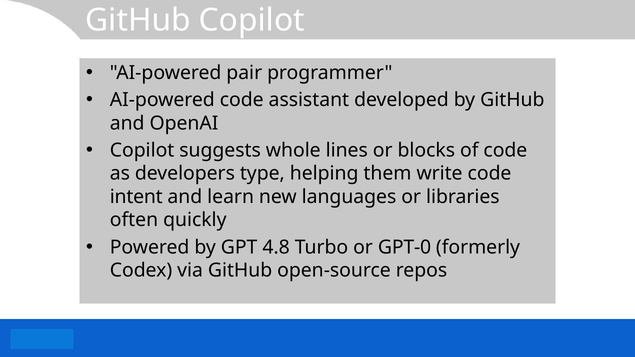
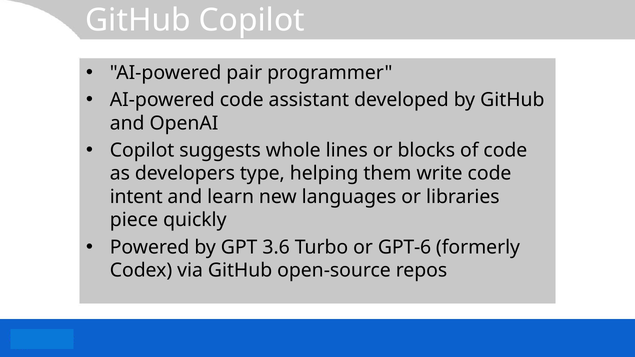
often: often -> piece (134, 220)
4.8: 4.8 -> 3.6 (276, 247)
GPT-0: GPT-0 -> GPT-6 (405, 247)
